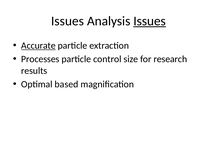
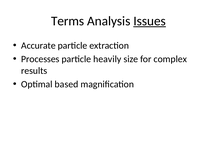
Issues: Issues -> Terms (68, 21)
Accurate underline: present -> none (38, 46)
control: control -> heavily (107, 59)
research: research -> complex (170, 59)
